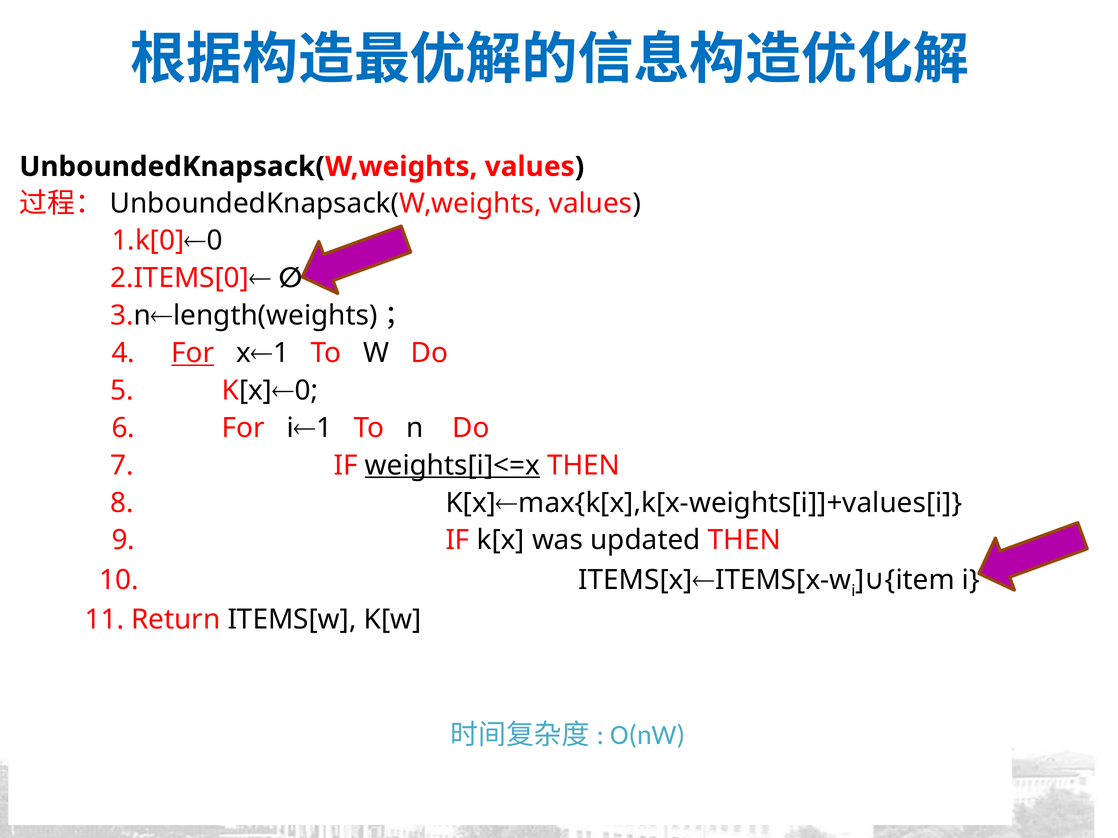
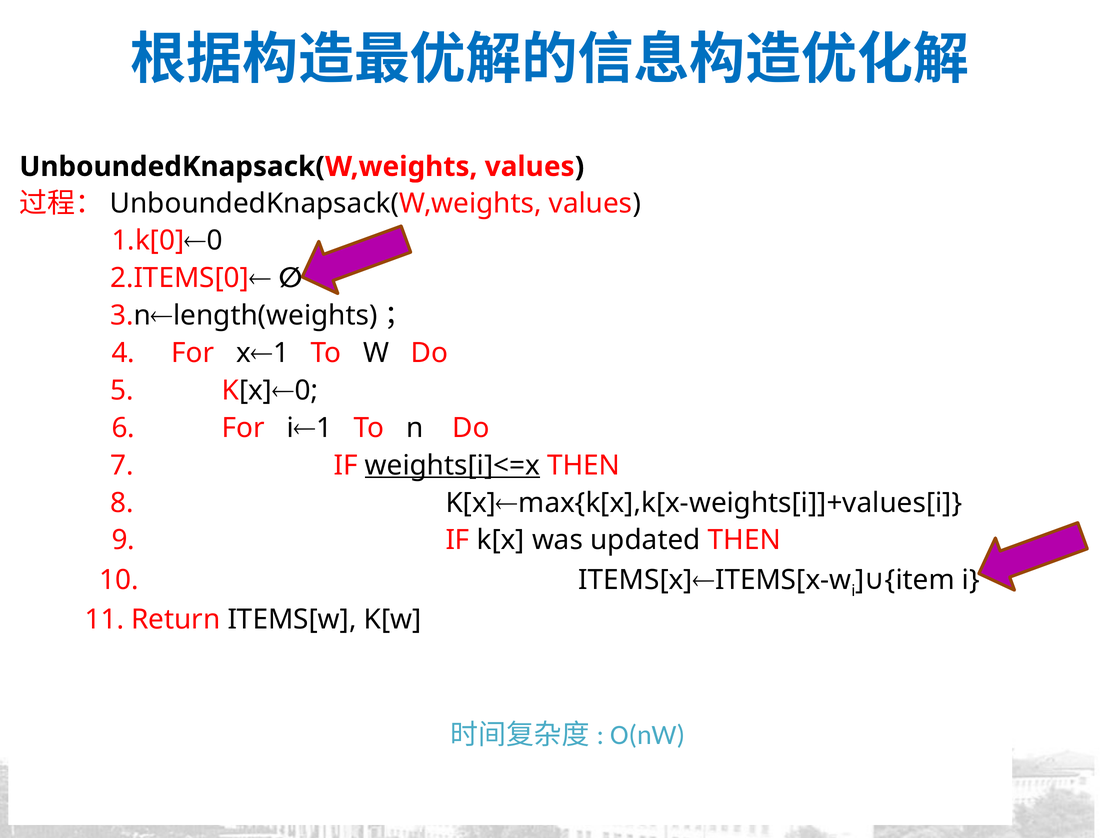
For underline: present -> none (193, 353)
